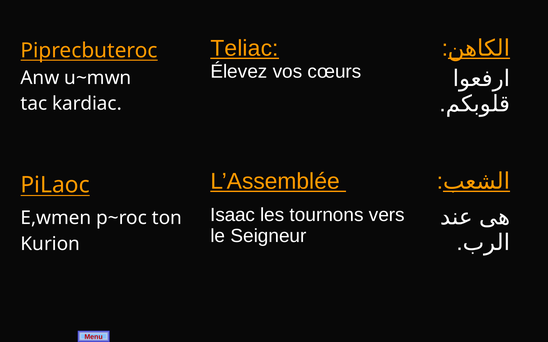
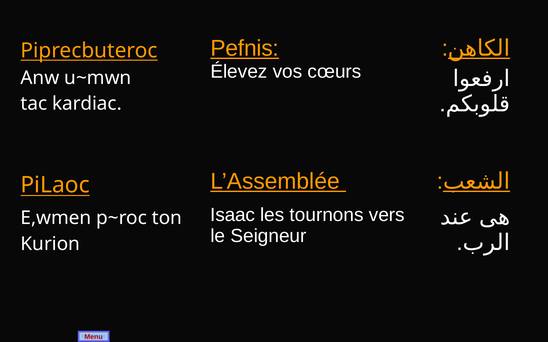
Teliac: Teliac -> Pefnis (245, 48)
